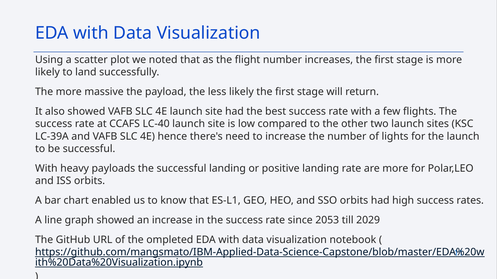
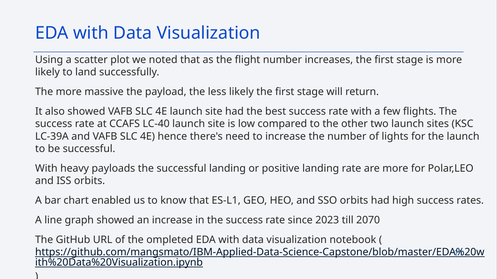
2053: 2053 -> 2023 (327, 220)
2029: 2029 -> 2070 (368, 220)
